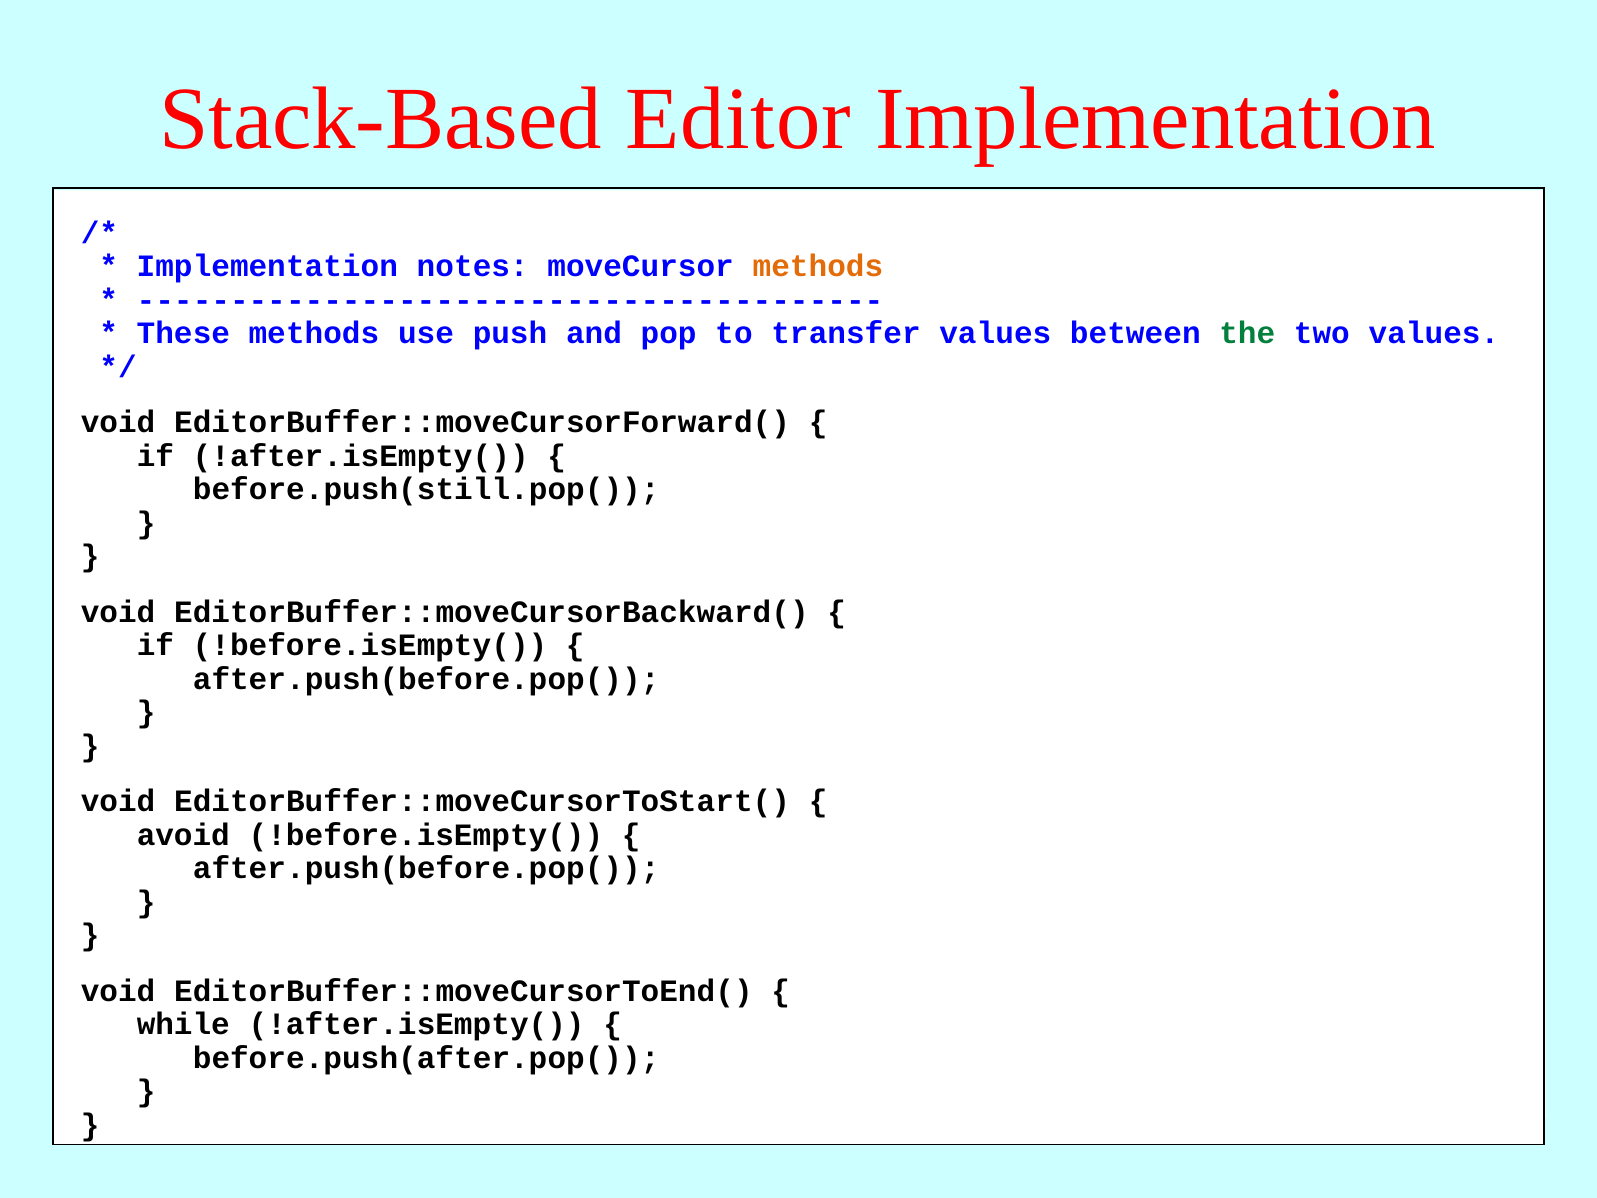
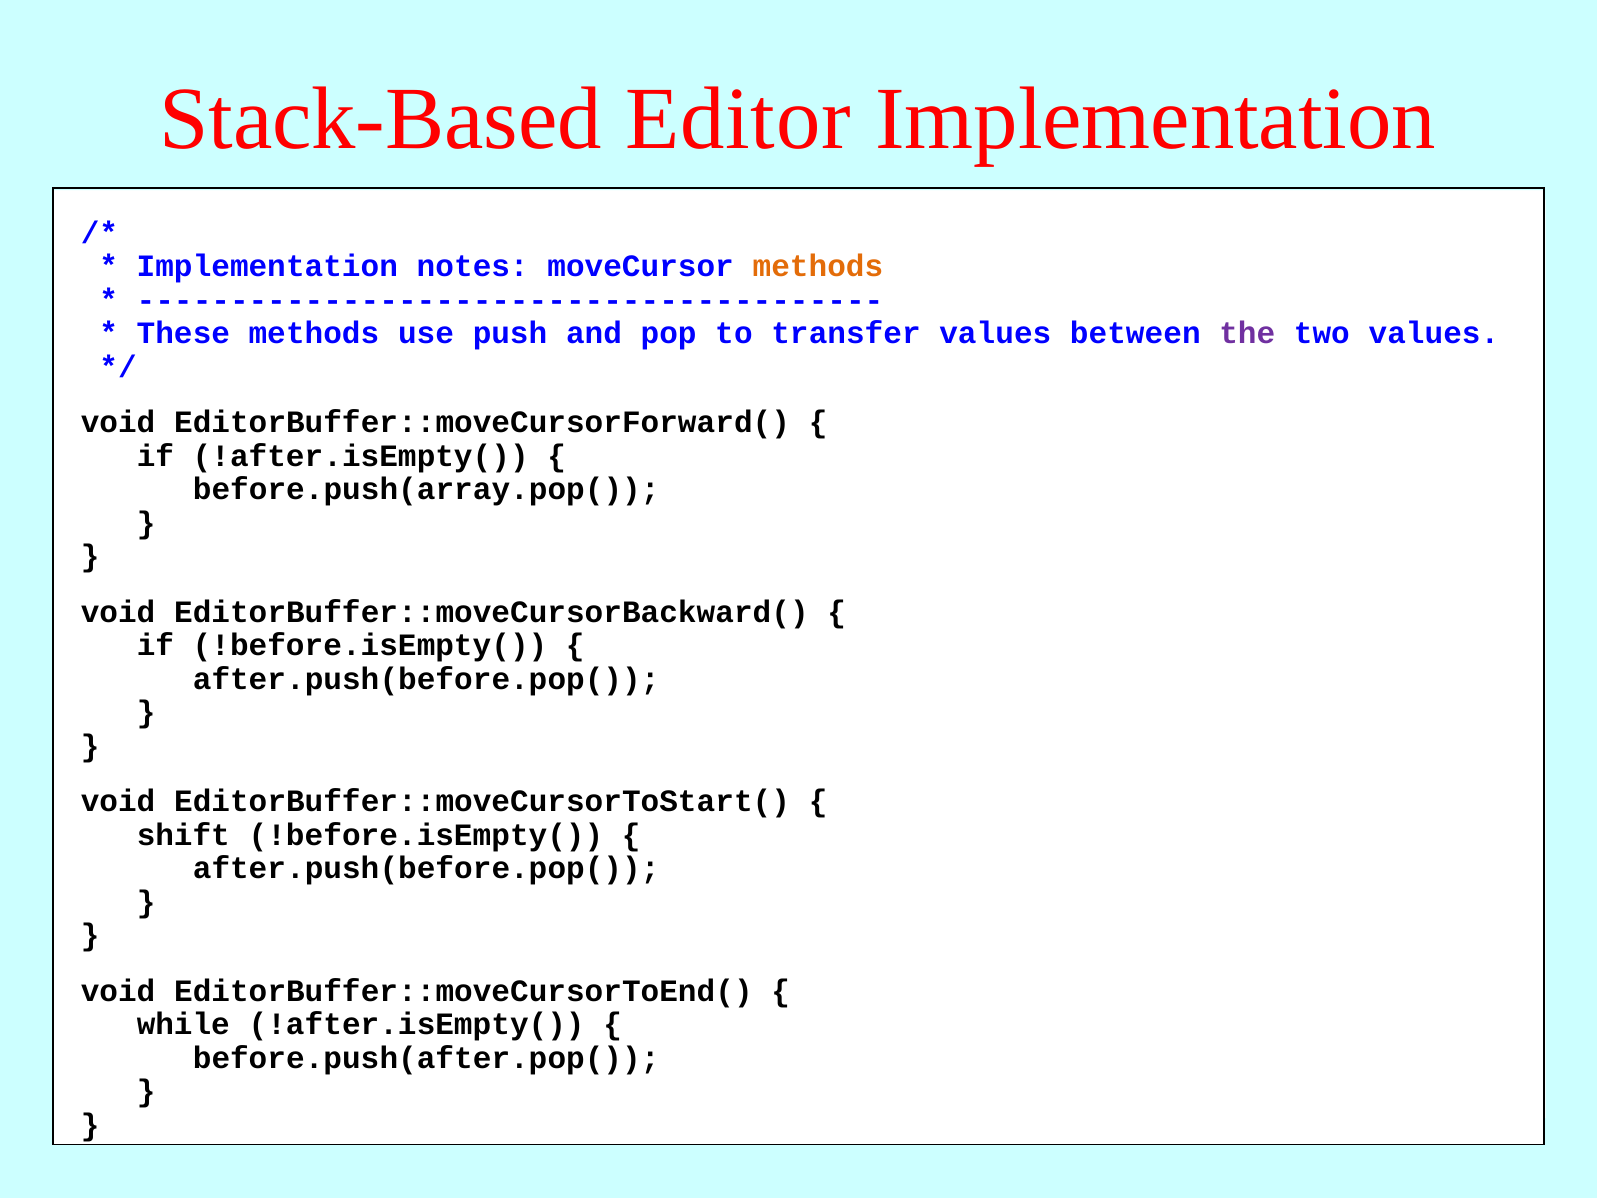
the colour: green -> purple (1247, 334)
before.push(still.pop(: before.push(still.pop( -> before.push(array.pop( (426, 489)
avoid: avoid -> shift (183, 835)
